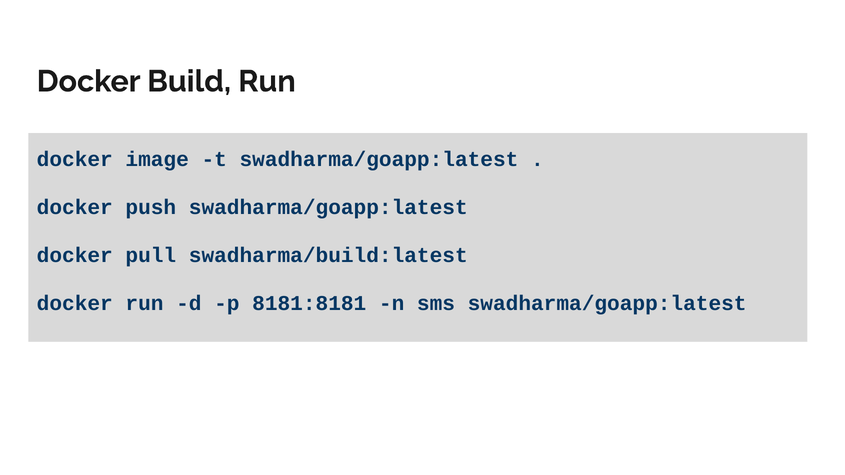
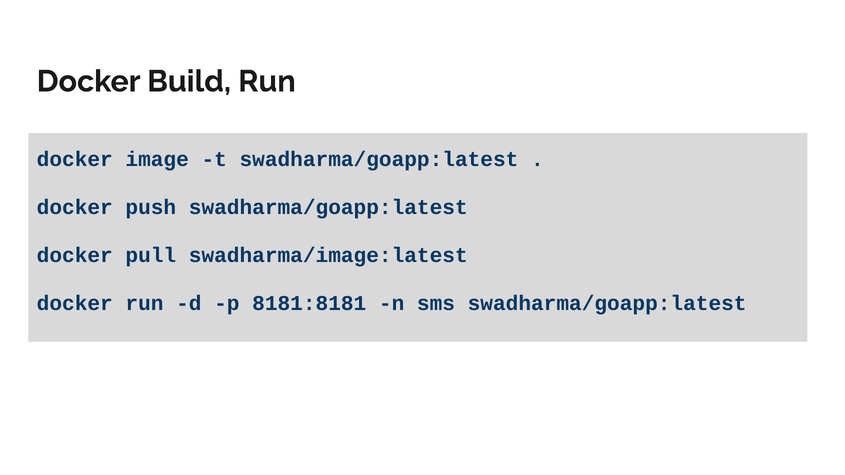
swadharma/build:latest: swadharma/build:latest -> swadharma/image:latest (328, 255)
